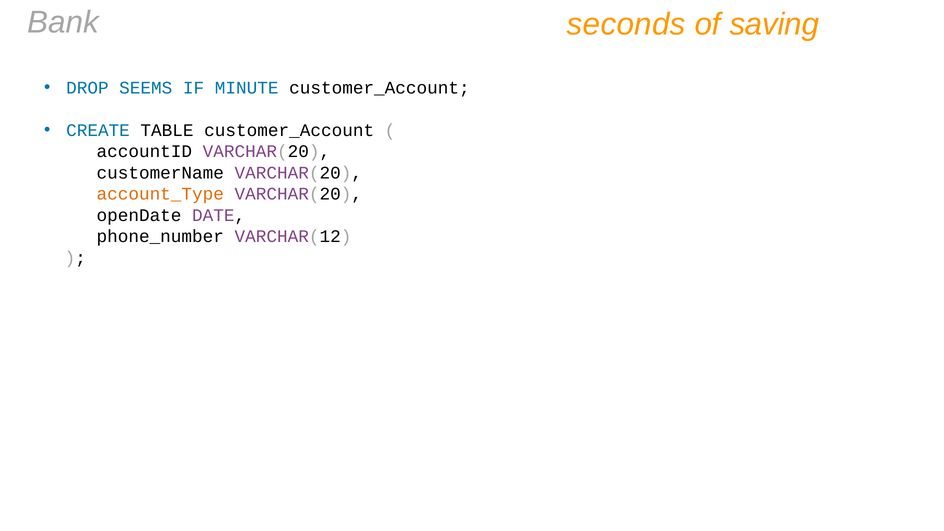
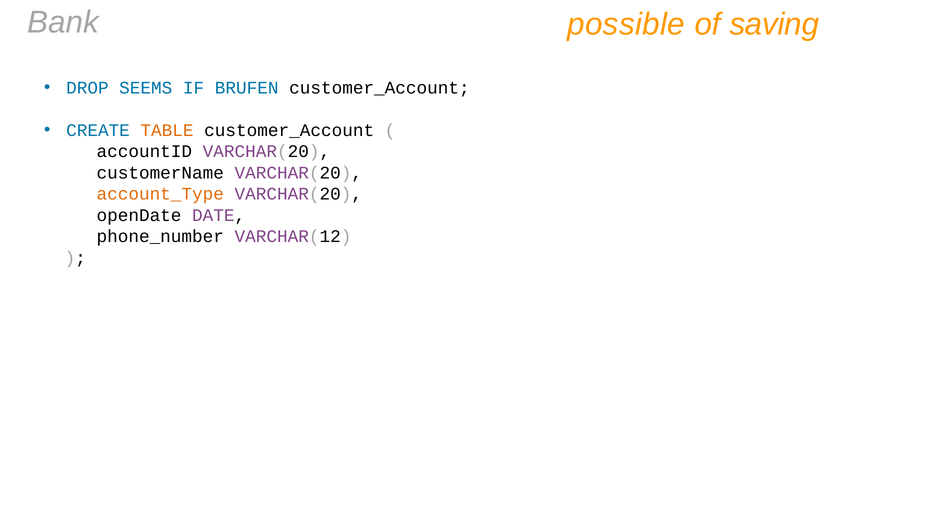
seconds: seconds -> possible (626, 25)
MINUTE: MINUTE -> BRUFEN (247, 88)
TABLE colour: black -> orange (167, 130)
